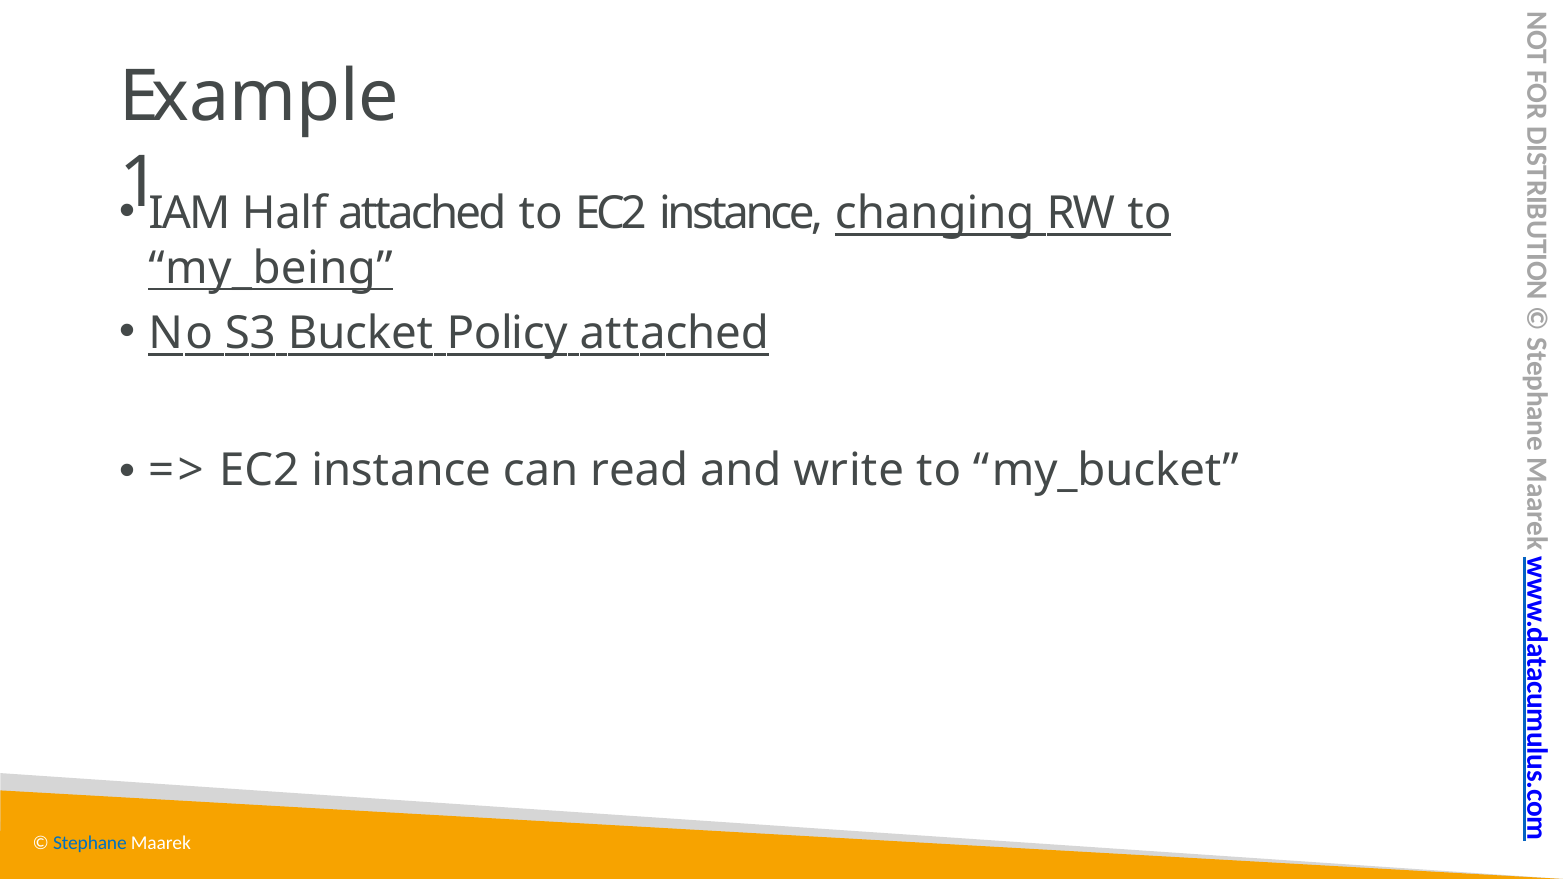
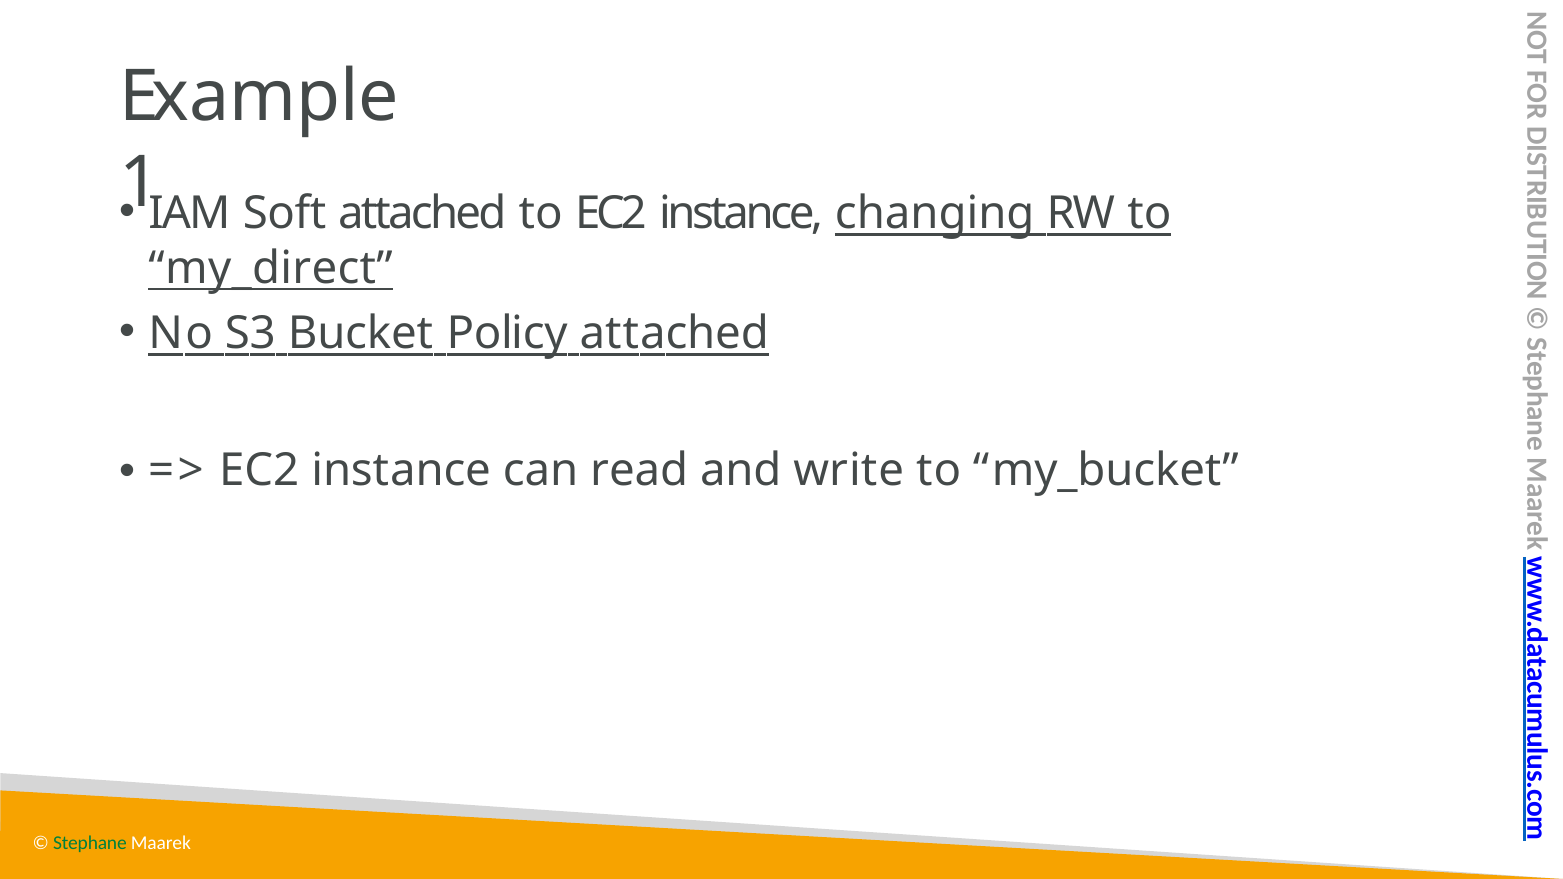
Half: Half -> Soft (285, 213)
my_being: my_being -> my_direct (271, 268)
Stephane colour: blue -> green (90, 843)
